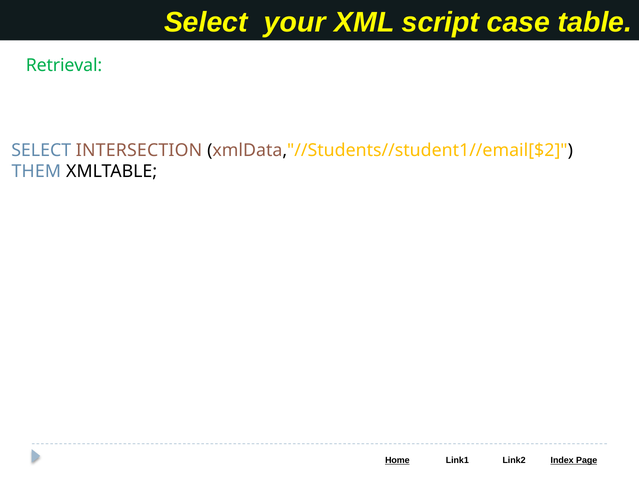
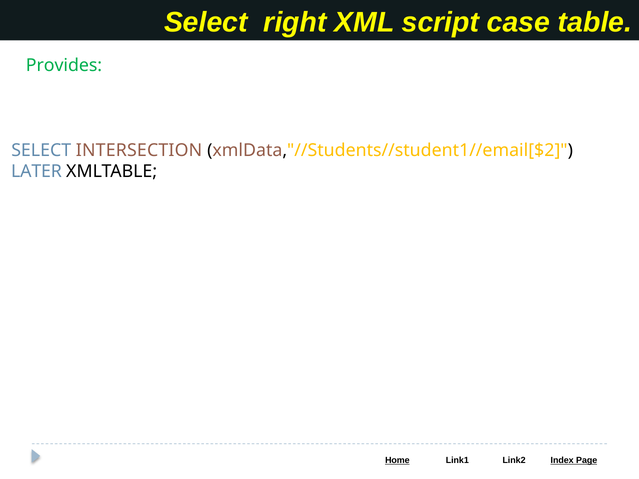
your: your -> right (295, 22)
Retrieval: Retrieval -> Provides (64, 65)
THEM: THEM -> LATER (36, 172)
